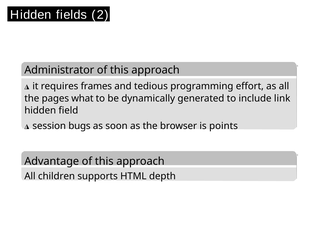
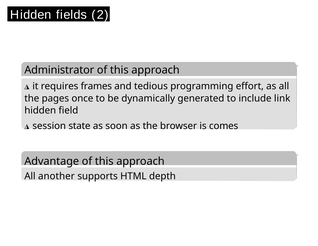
what: what -> once (82, 98)
bugs: bugs -> state (79, 126)
points: points -> comes (224, 126)
children: children -> another (56, 176)
